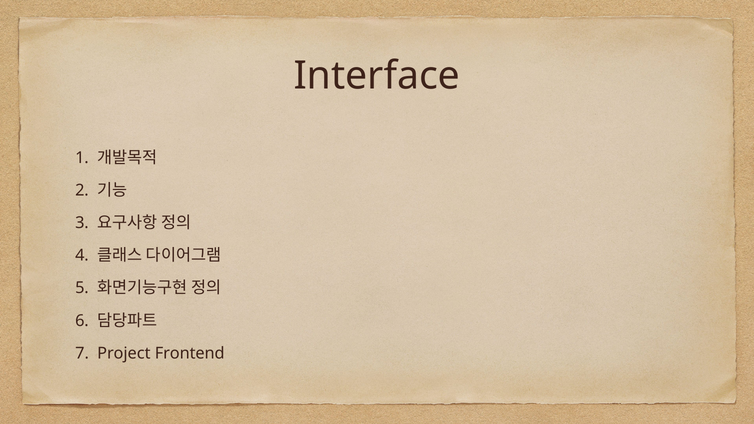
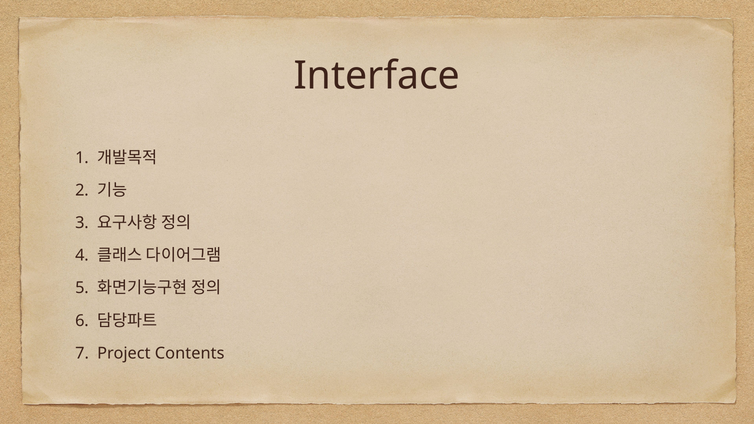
Frontend: Frontend -> Contents (190, 353)
